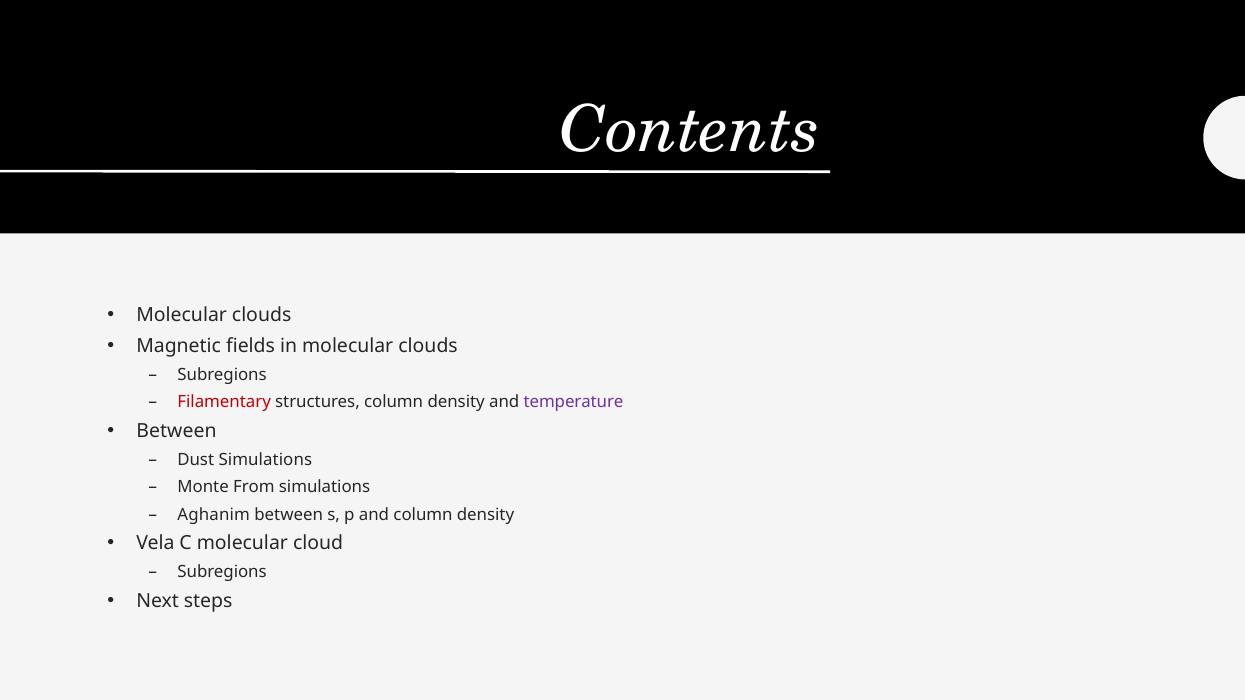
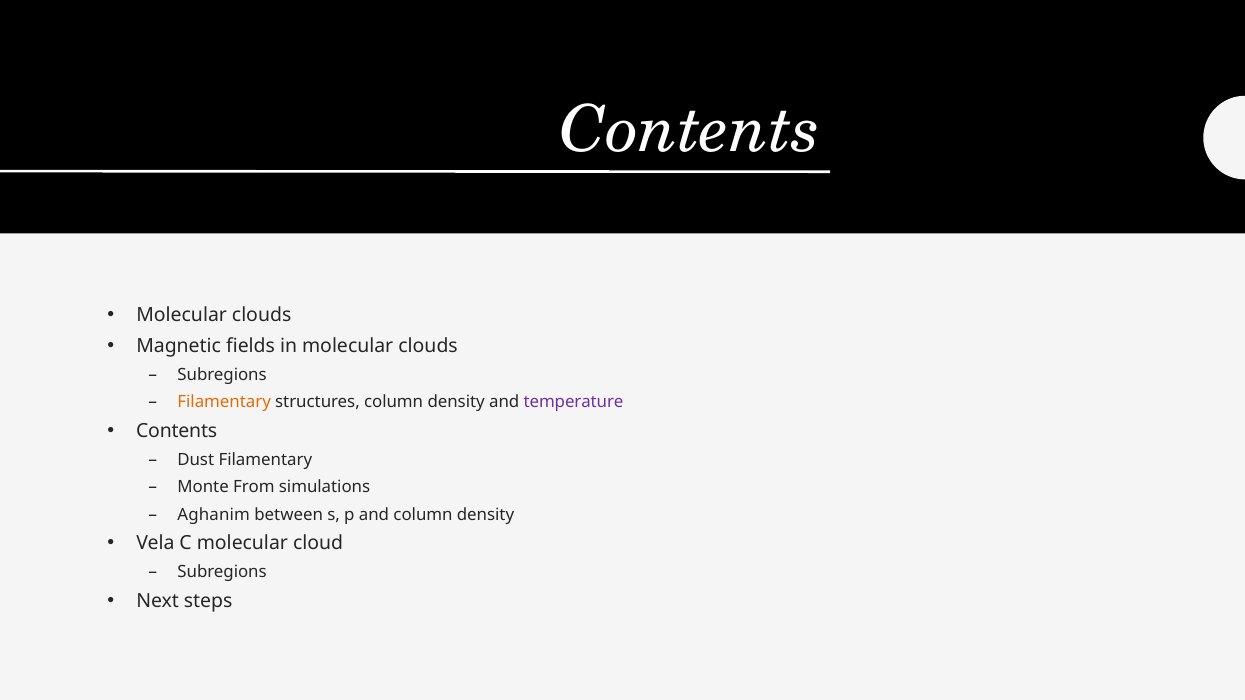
Filamentary colour: red -> orange (224, 402)
Between: Between -> Contents (177, 431)
Dust Simulations: Simulations -> Filamentary (265, 460)
